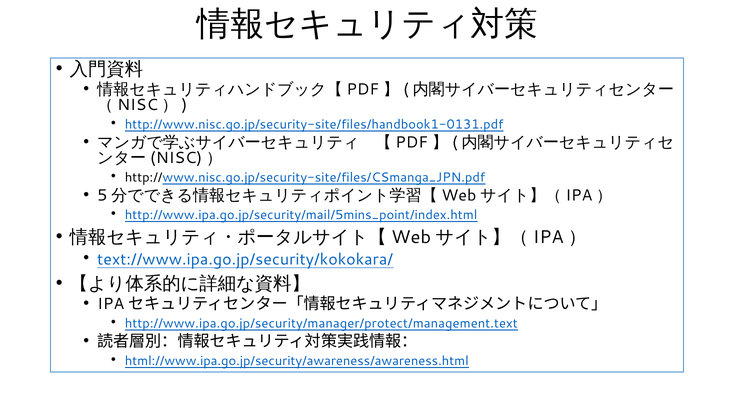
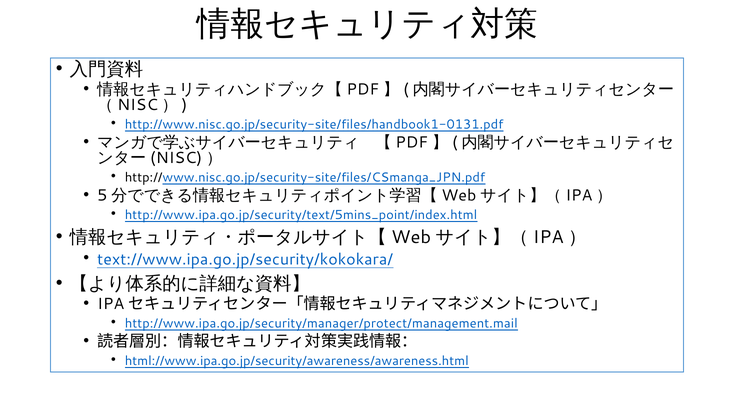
http://www.ipa.go.jp/security/mail/5mins_point/index.html: http://www.ipa.go.jp/security/mail/5mins_point/index.html -> http://www.ipa.go.jp/security/text/5mins_point/index.html (301, 215)
http://www.ipa.go.jp/security/manager/protect/management.text: http://www.ipa.go.jp/security/manager/protect/management.text -> http://www.ipa.go.jp/security/manager/protect/management.mail (321, 323)
